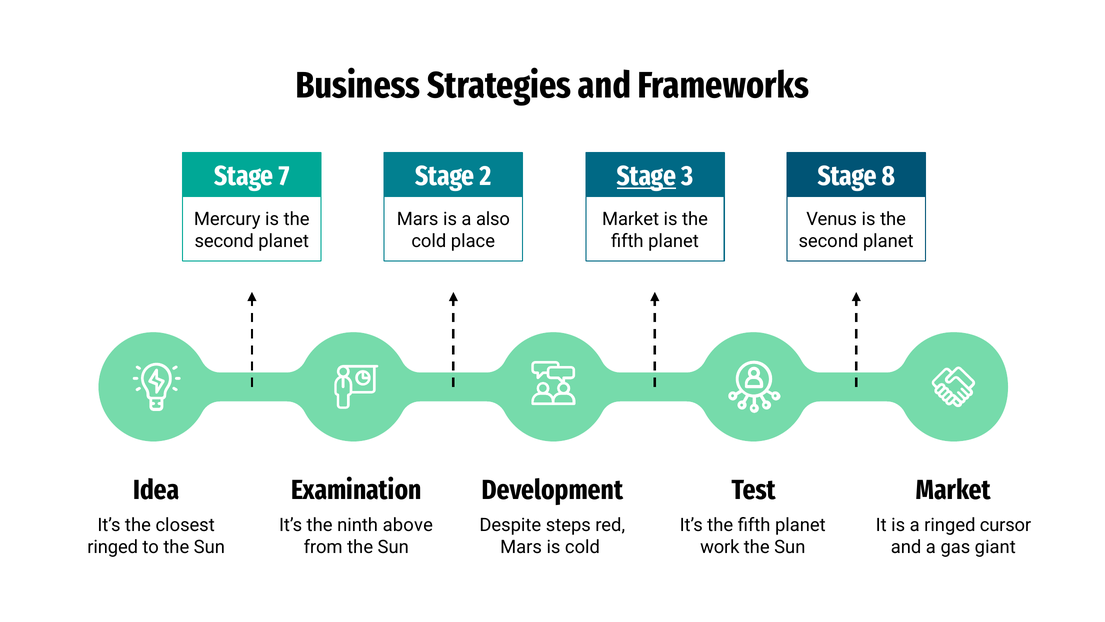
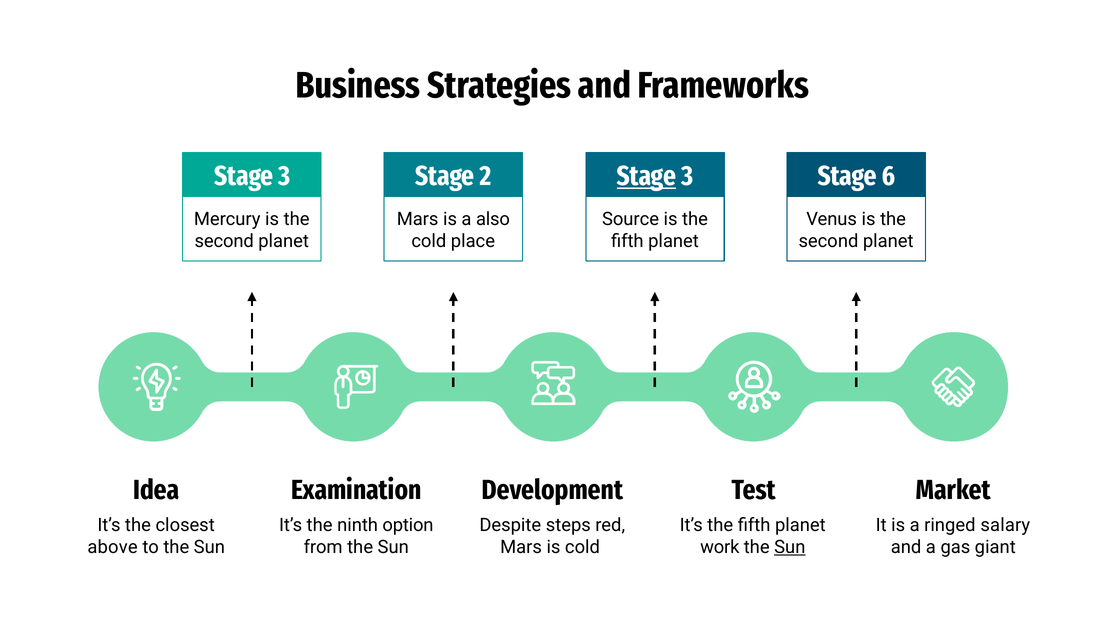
7: 7 -> 3 (284, 176)
8: 8 -> 6 (888, 176)
Market: Market -> Source (631, 219)
above: above -> option (408, 525)
cursor: cursor -> salary (1005, 525)
ringed: ringed -> above (113, 547)
Sun underline: none -> present (790, 547)
